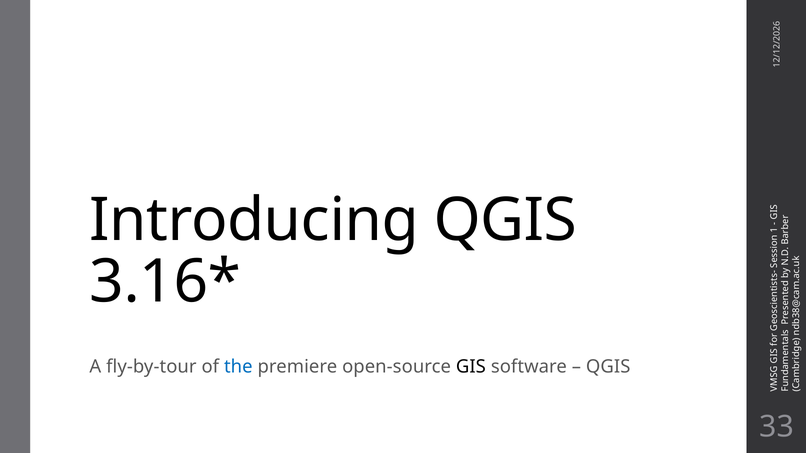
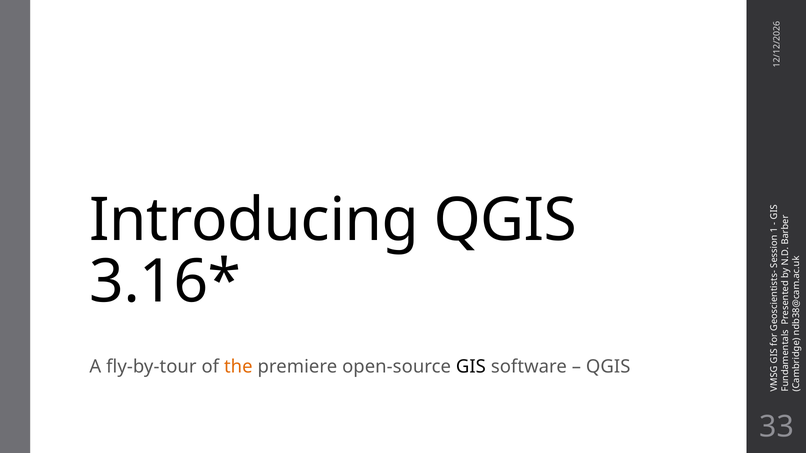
the colour: blue -> orange (238, 367)
